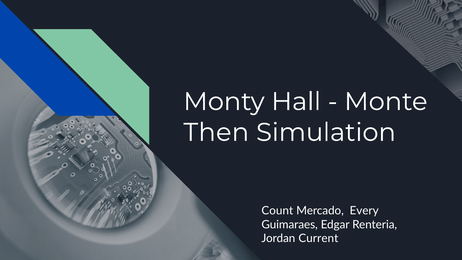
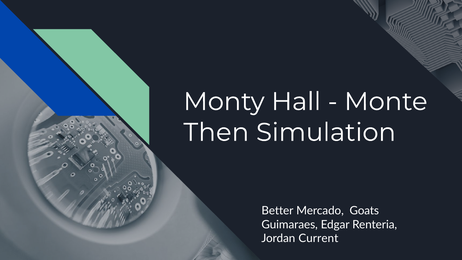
Count: Count -> Better (277, 211)
Every: Every -> Goats (364, 211)
